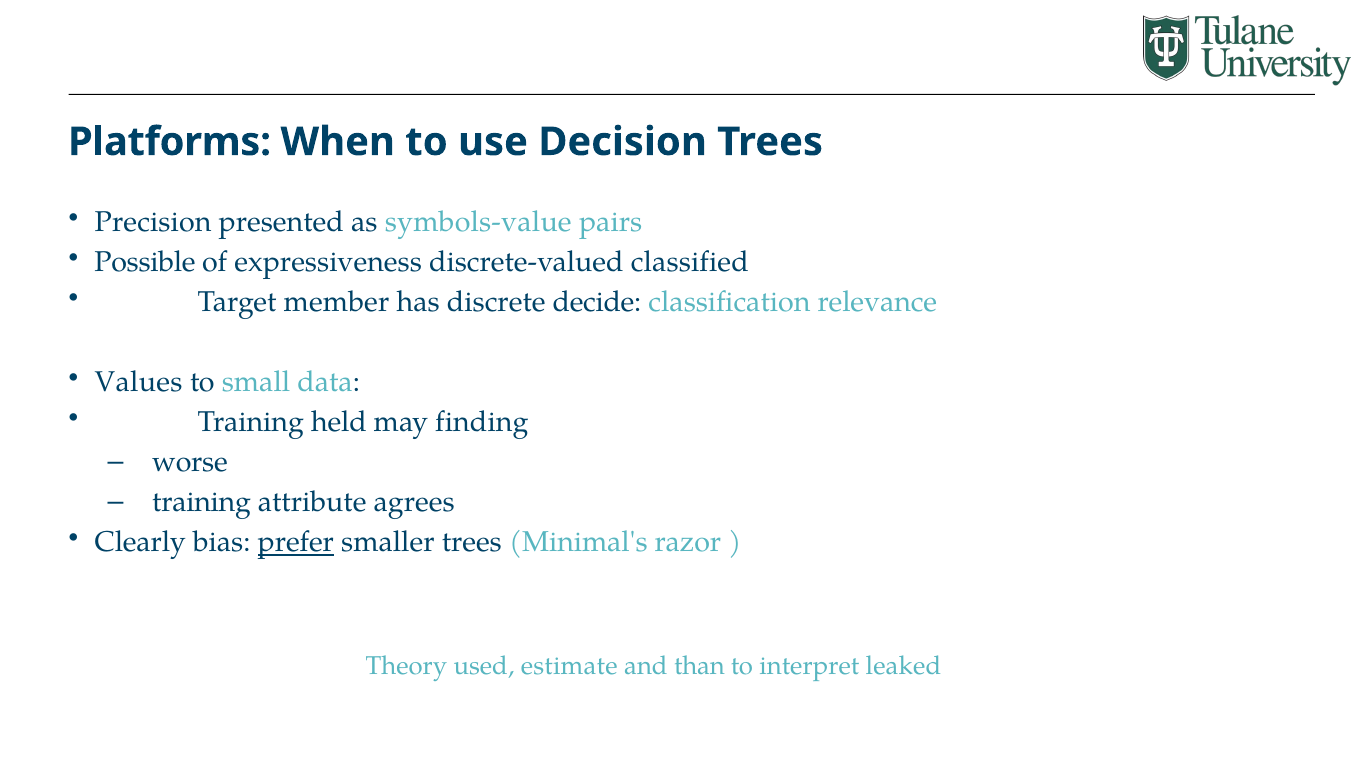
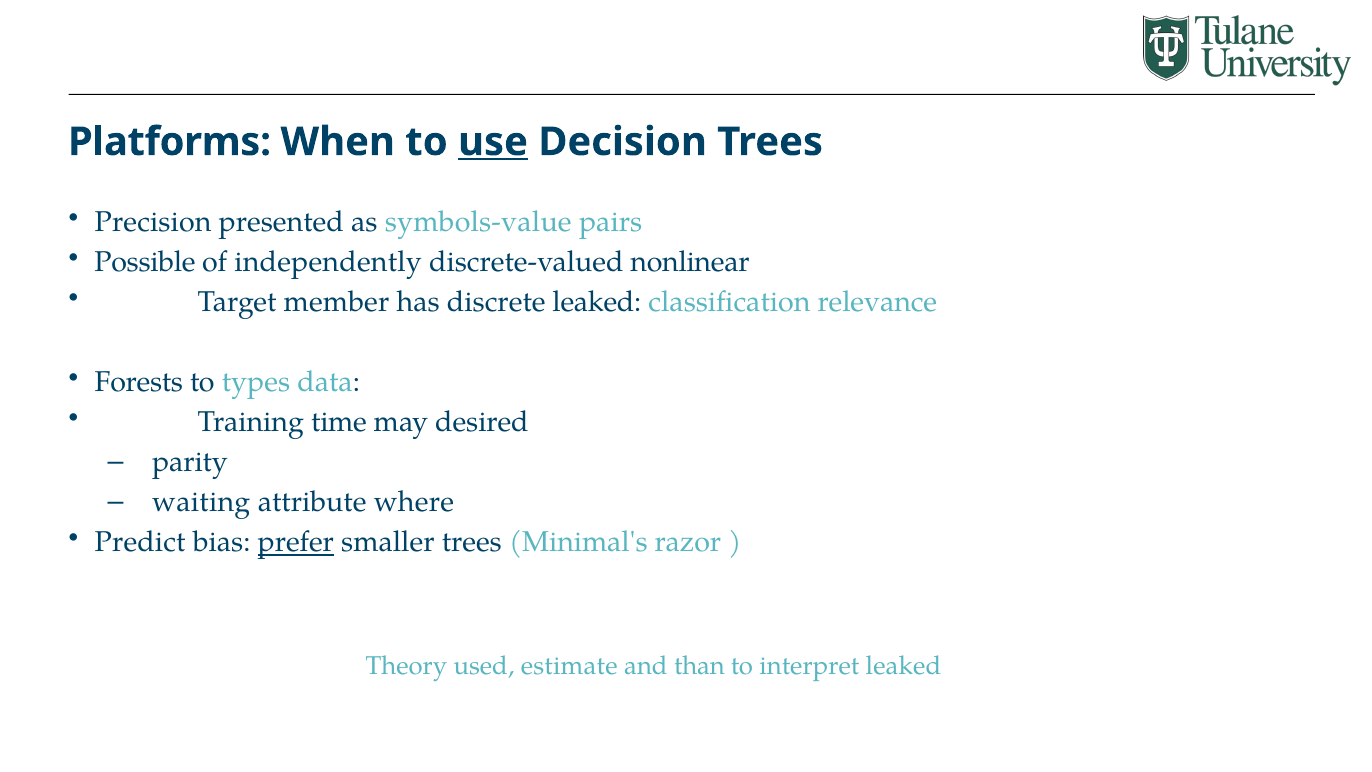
use underline: none -> present (493, 142)
expressiveness: expressiveness -> independently (328, 262)
classified: classified -> nonlinear (690, 262)
discrete decide: decide -> leaked (597, 302)
Values: Values -> Forests (139, 382)
small: small -> types (256, 382)
held: held -> time (339, 422)
finding: finding -> desired (482, 422)
worse: worse -> parity (190, 462)
training: training -> waiting (201, 502)
agrees: agrees -> where (414, 502)
Clearly: Clearly -> Predict (140, 542)
